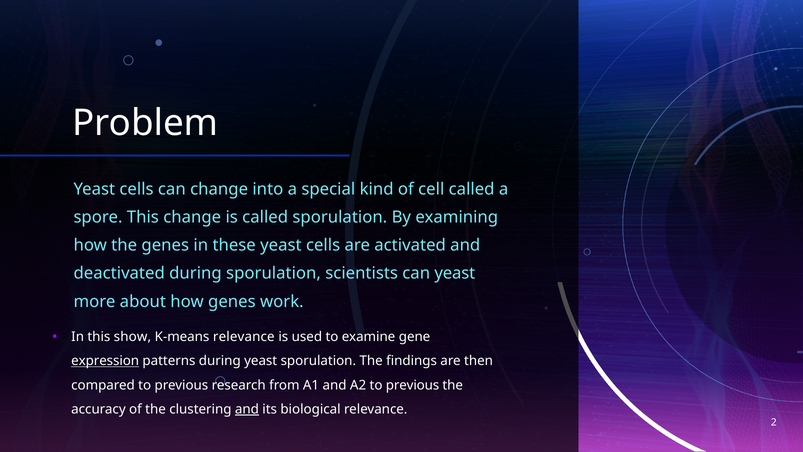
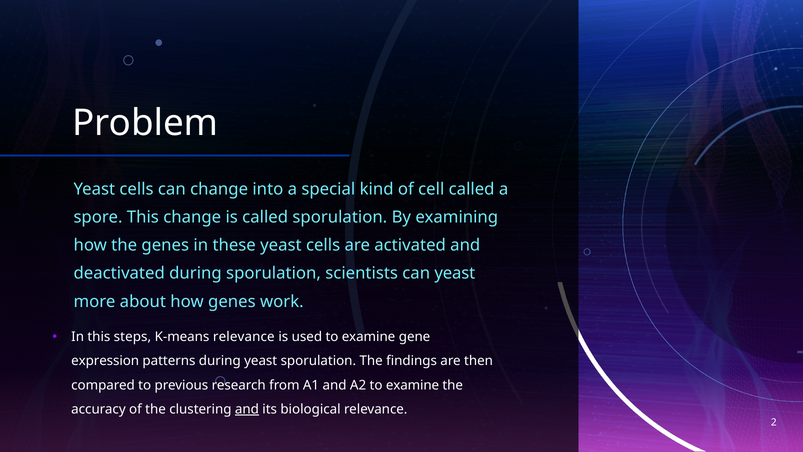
show: show -> steps (132, 337)
expression underline: present -> none (105, 361)
A2 to previous: previous -> examine (413, 385)
